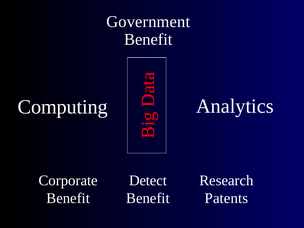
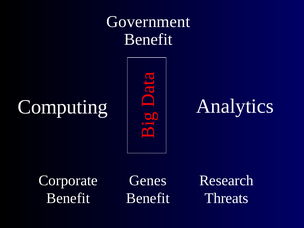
Detect: Detect -> Genes (148, 181)
Patents: Patents -> Threats (227, 198)
